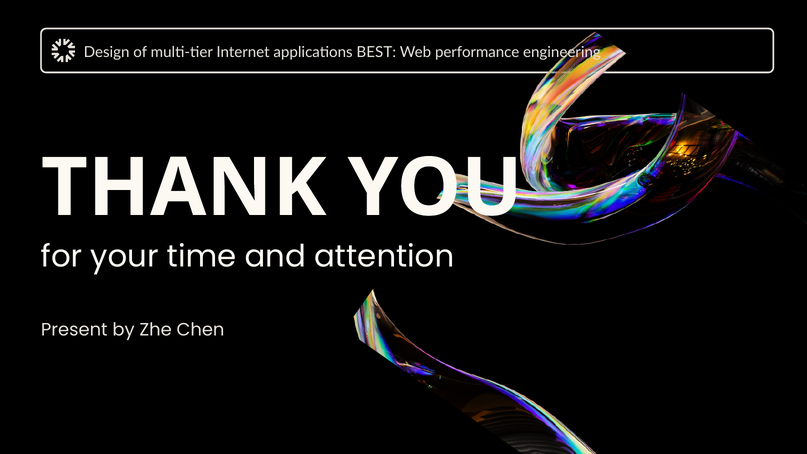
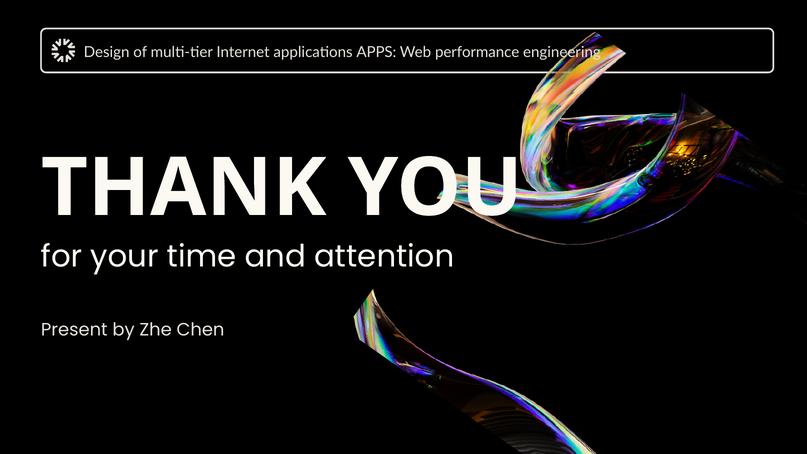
BEST: BEST -> APPS (376, 52)
